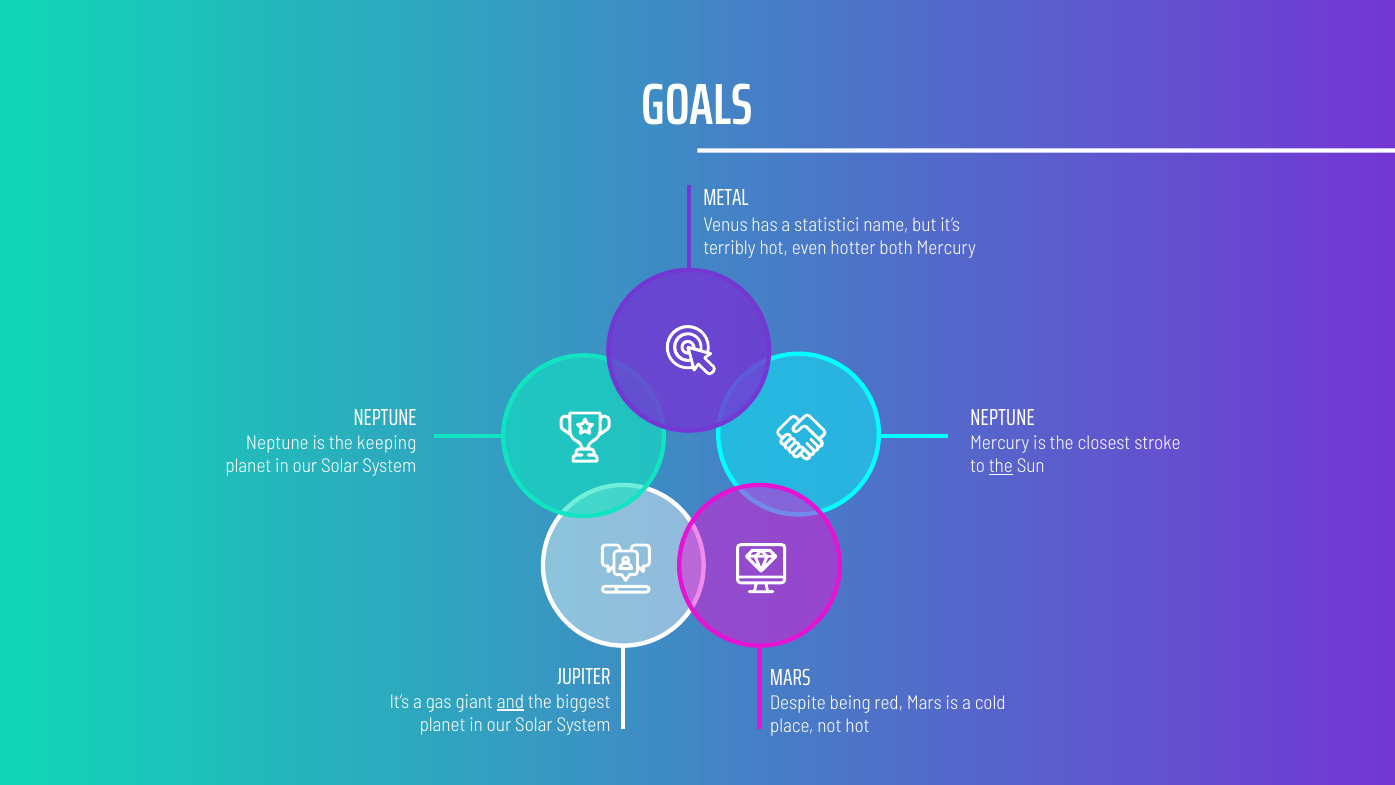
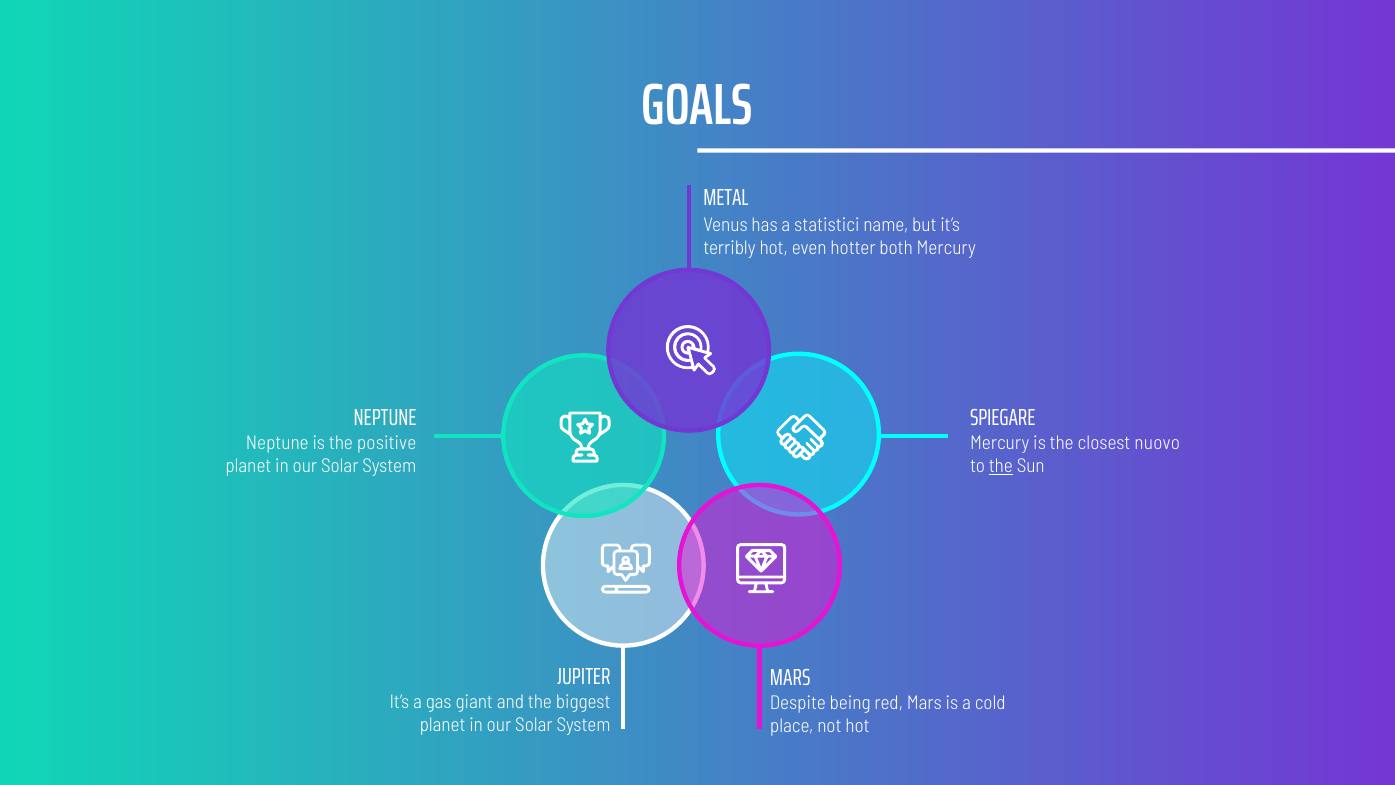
NEPTUNE: NEPTUNE -> SPIEGARE (1003, 418)
keeping: keeping -> positive (387, 443)
stroke: stroke -> nuovo (1157, 443)
and underline: present -> none (511, 701)
